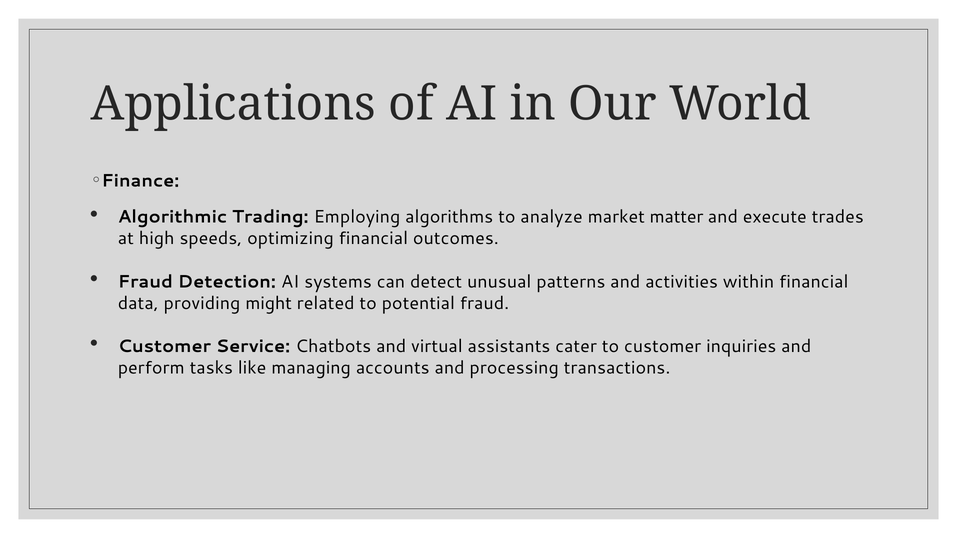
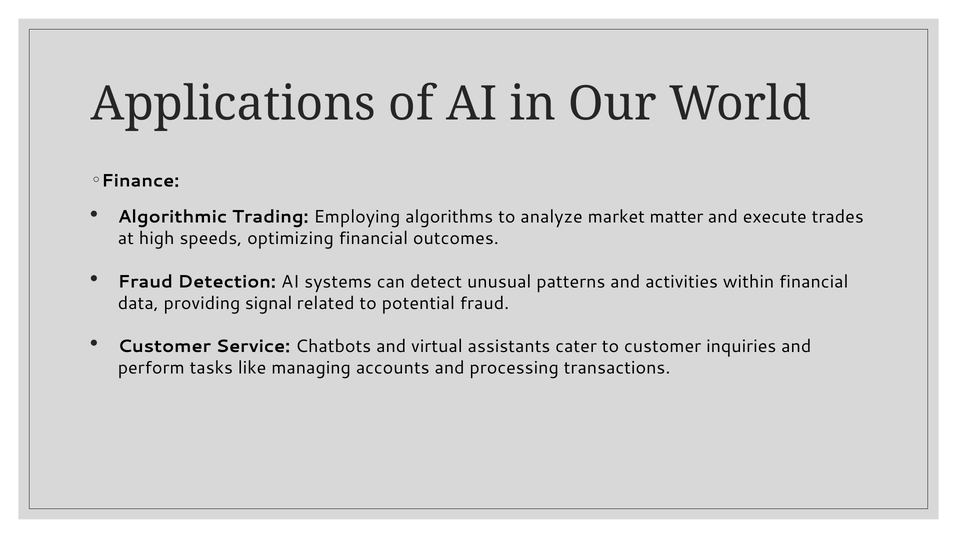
might: might -> signal (269, 303)
